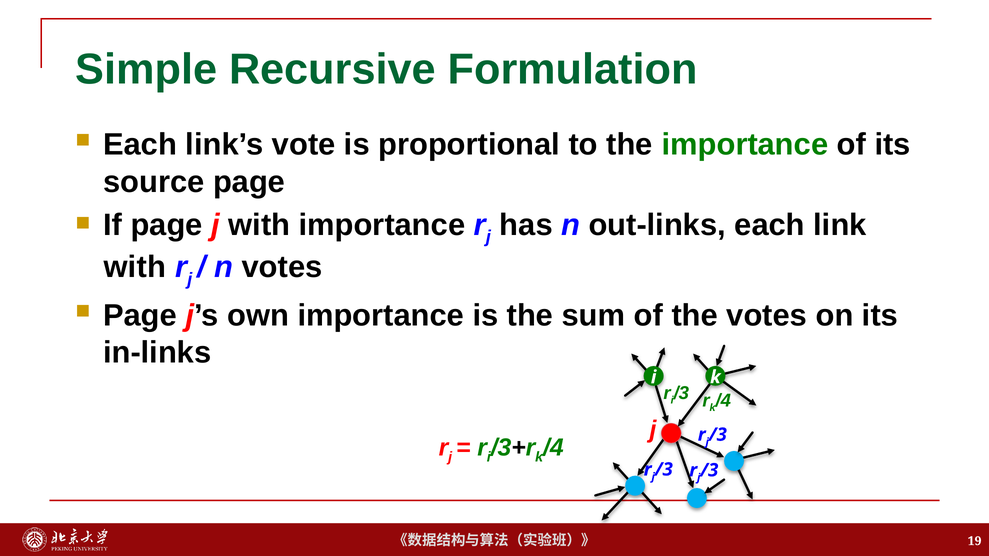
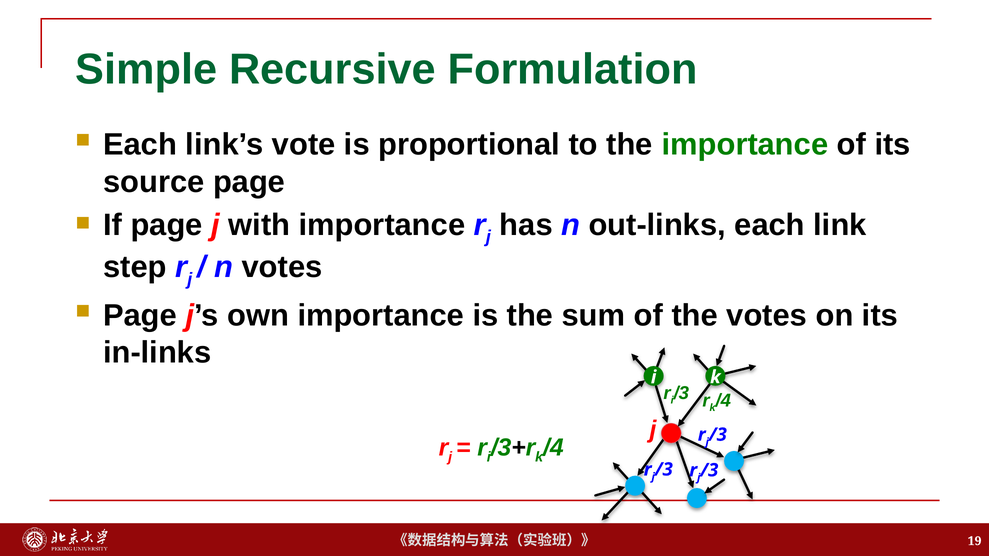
with: with -> step (135, 267)
